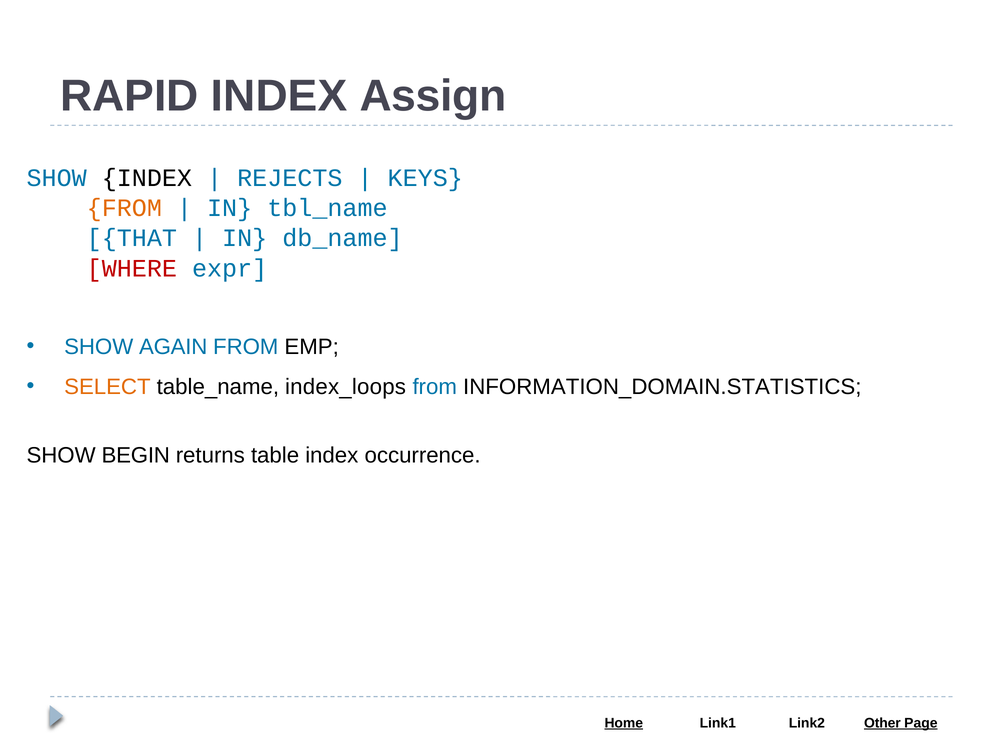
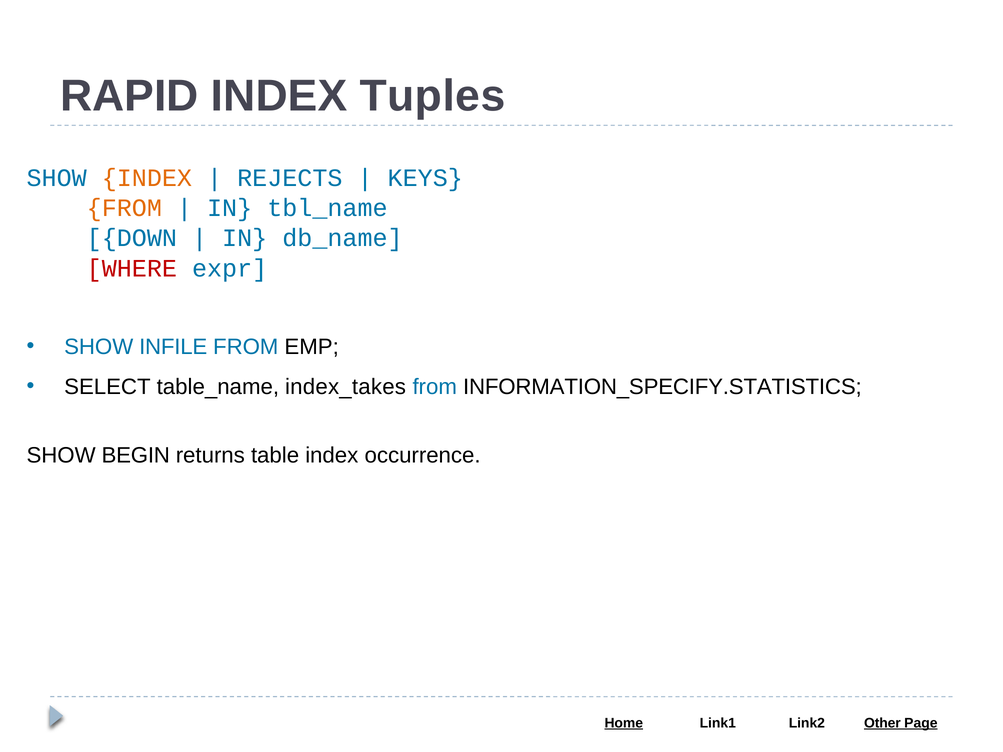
Assign: Assign -> Tuples (432, 96)
INDEX colour: black -> orange (147, 178)
THAT: THAT -> DOWN (132, 238)
AGAIN: AGAIN -> INFILE (173, 347)
SELECT colour: orange -> black (107, 387)
index_loops: index_loops -> index_takes (346, 387)
INFORMATION_DOMAIN.STATISTICS: INFORMATION_DOMAIN.STATISTICS -> INFORMATION_SPECIFY.STATISTICS (662, 387)
